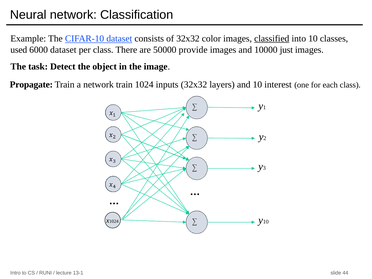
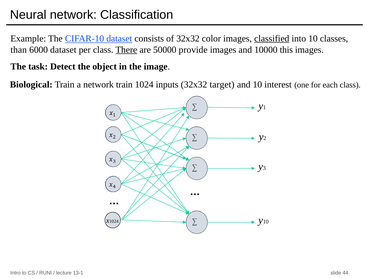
used: used -> than (19, 50)
There underline: none -> present (126, 50)
just: just -> this (286, 50)
Propagate: Propagate -> Biological (31, 84)
layers: layers -> target (222, 84)
